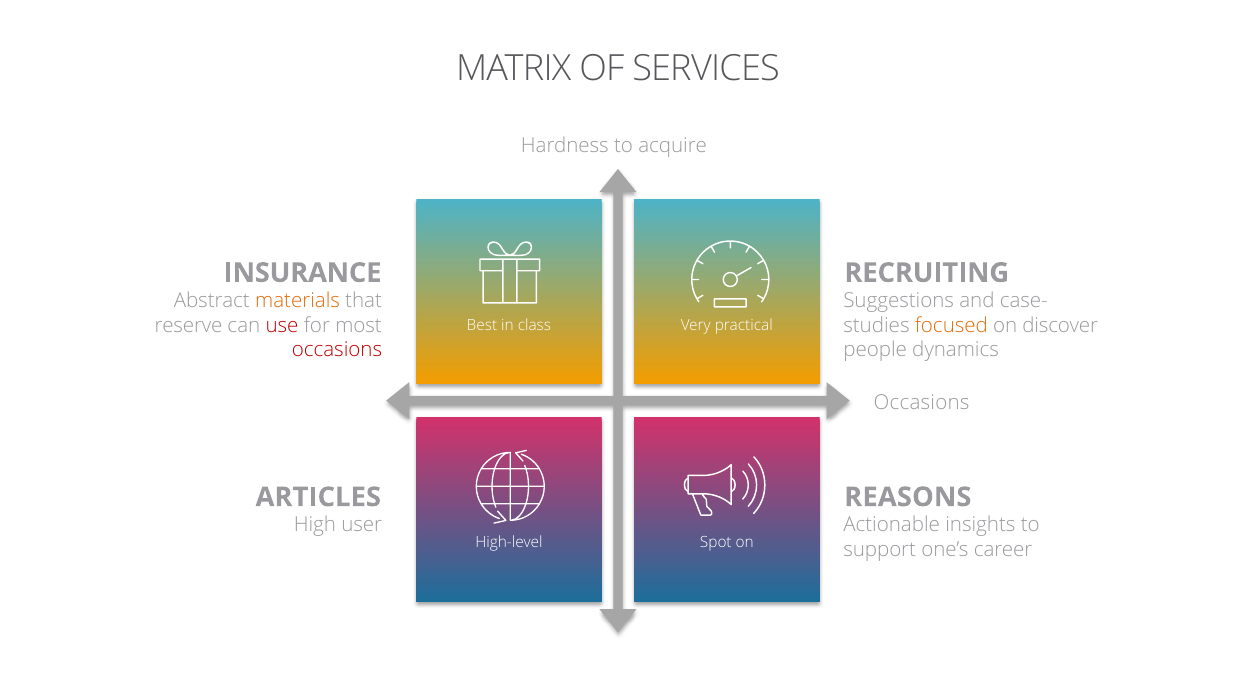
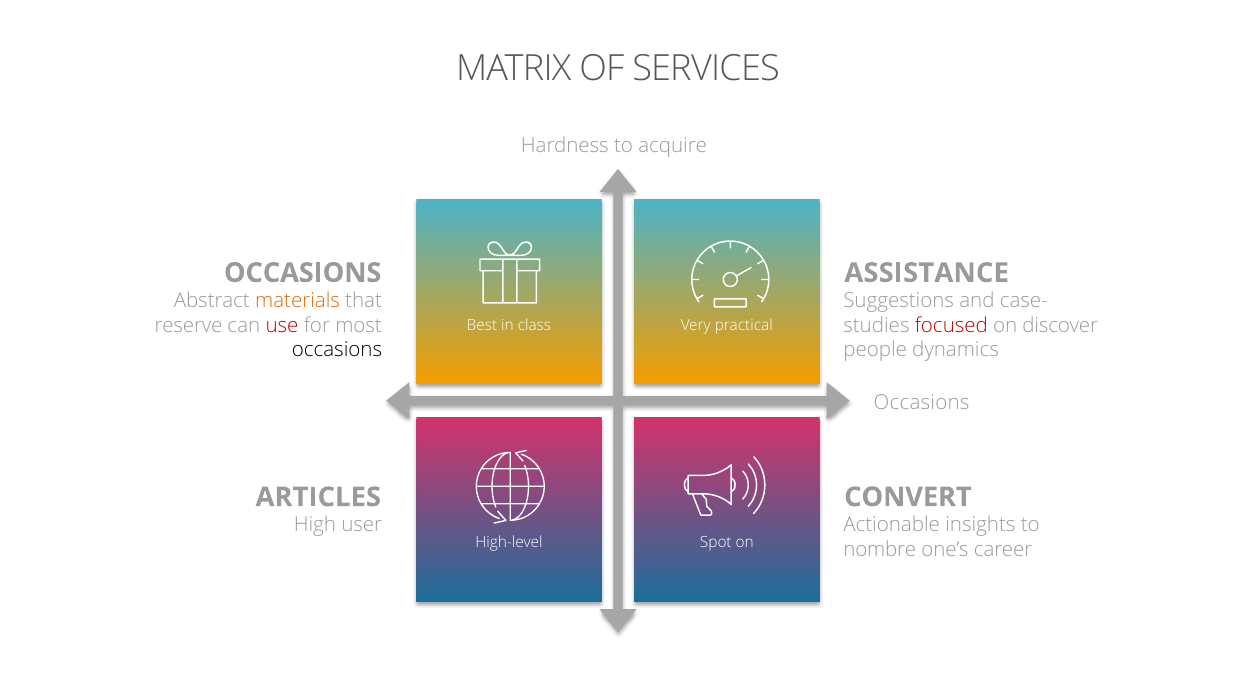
INSURANCE: INSURANCE -> OCCASIONS (303, 273)
RECRUITING: RECRUITING -> ASSISTANCE (927, 273)
focused colour: orange -> red (951, 326)
occasions colour: red -> black (337, 350)
REASONS: REASONS -> CONVERT (908, 497)
support: support -> nombre (880, 550)
